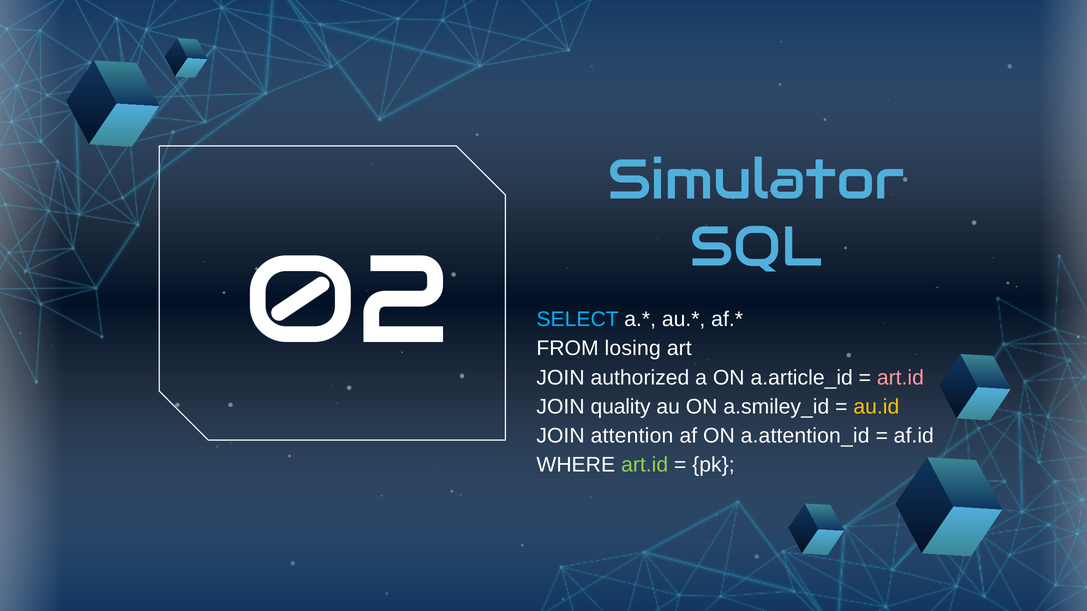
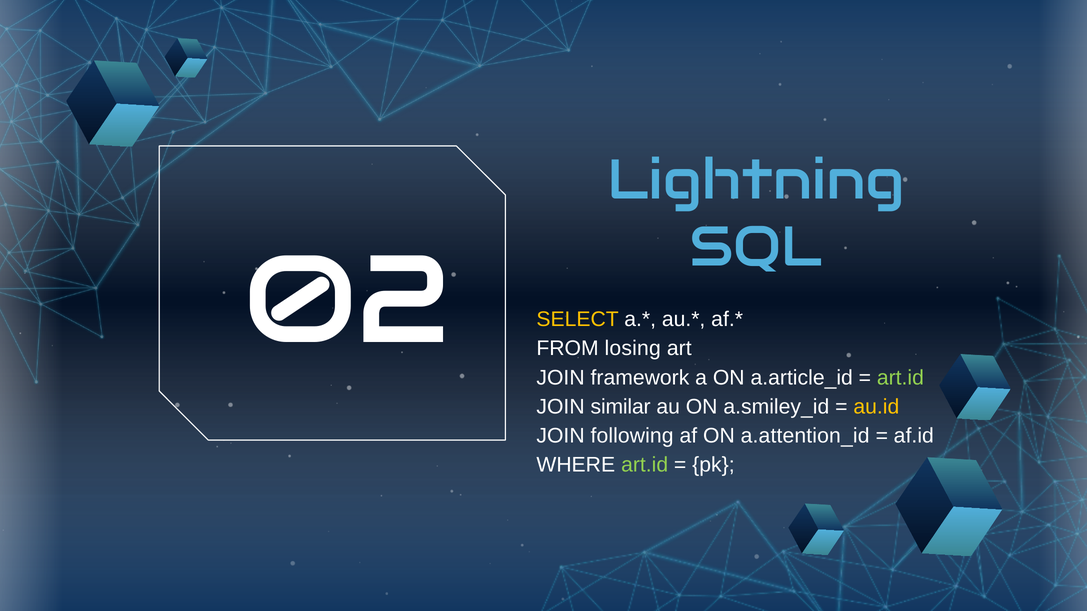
Simulator: Simulator -> Lightning (756, 180)
SELECT colour: light blue -> yellow (578, 320)
authorized: authorized -> framework (640, 378)
art.id colour: pink -> light green (900, 378)
quality: quality -> similar (621, 407)
attention: attention -> following (632, 436)
